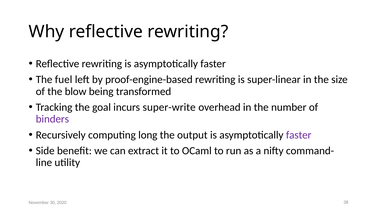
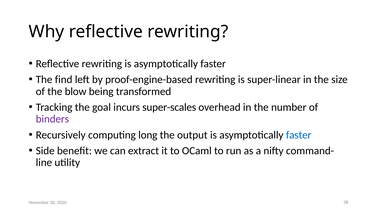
fuel: fuel -> find (64, 80)
super-write: super-write -> super-scales (169, 107)
faster colour: purple -> blue (299, 135)
